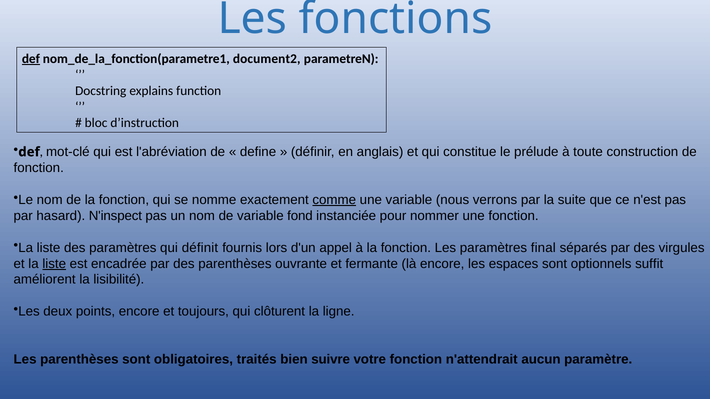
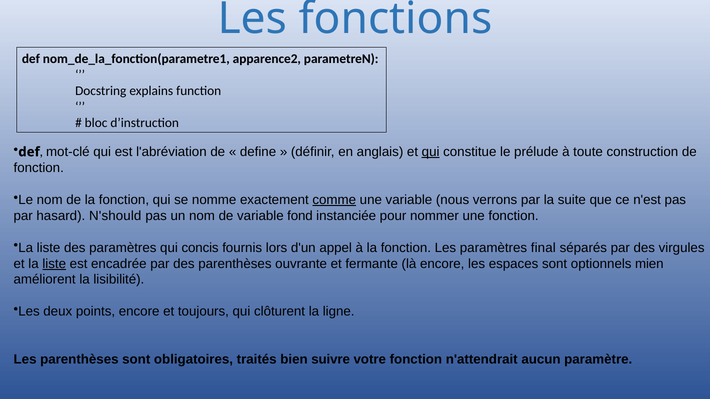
def underline: present -> none (31, 59)
document2: document2 -> apparence2 (267, 59)
qui underline: none -> present (431, 152)
N'inspect: N'inspect -> N'should (115, 216)
définit: définit -> concis (200, 248)
suffit: suffit -> mien (649, 264)
